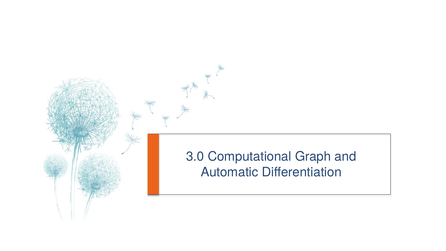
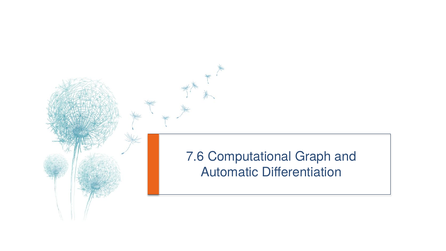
3.0: 3.0 -> 7.6 (195, 157)
